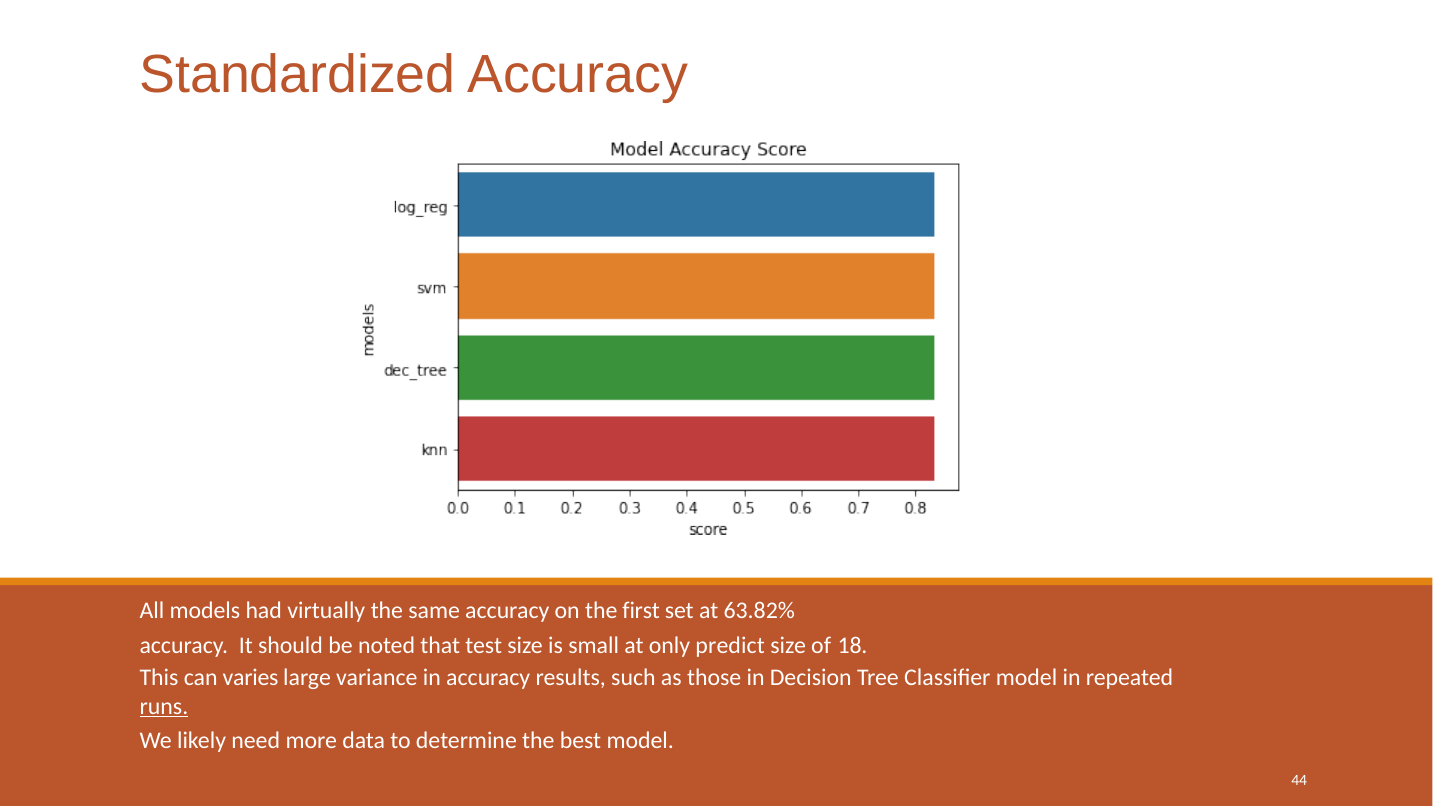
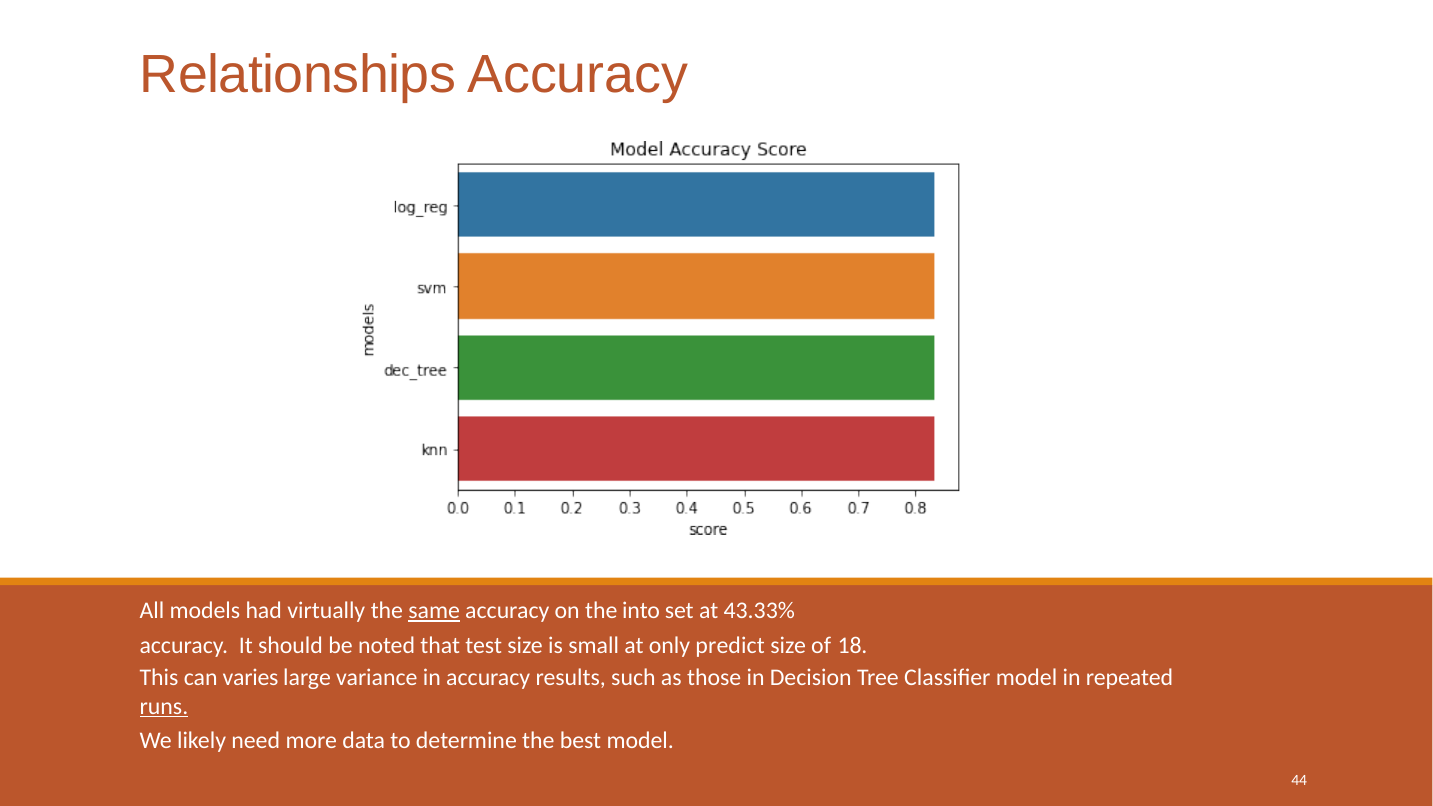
Standardized: Standardized -> Relationships (298, 75)
same underline: none -> present (434, 611)
first: first -> into (641, 611)
63.82%: 63.82% -> 43.33% (759, 611)
